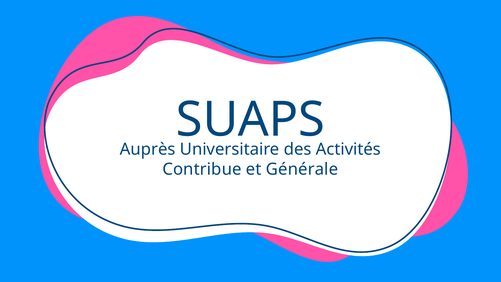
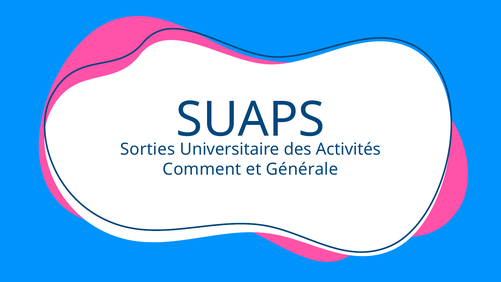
Auprès: Auprès -> Sorties (148, 149)
Contribue: Contribue -> Comment (202, 169)
